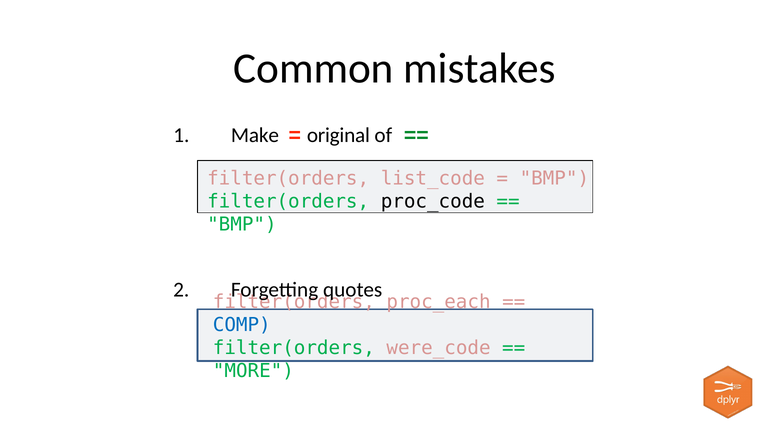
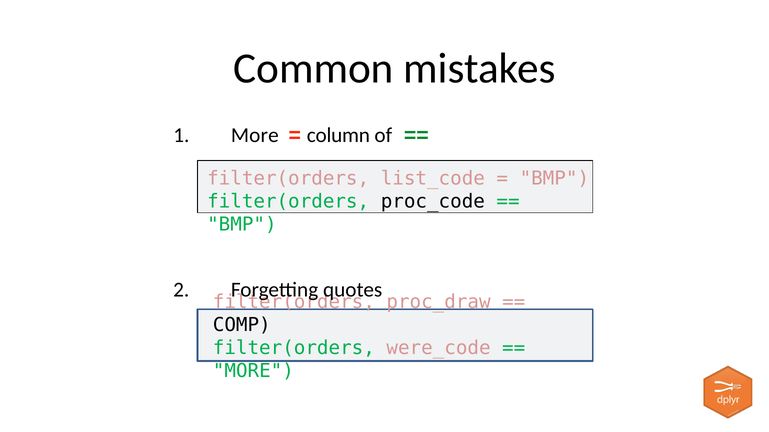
1 Make: Make -> More (255, 135)
original: original -> column (338, 135)
proc_each: proc_each -> proc_draw (439, 302)
COMP colour: blue -> black (242, 325)
